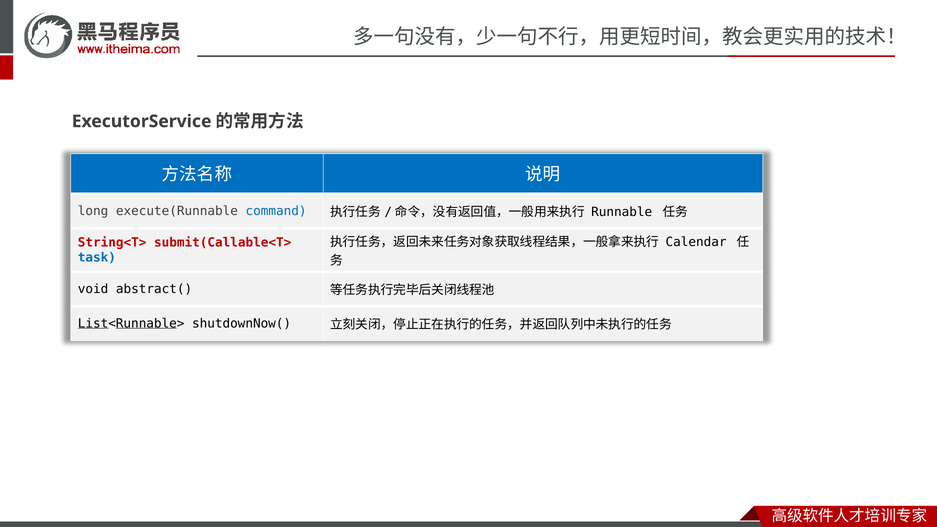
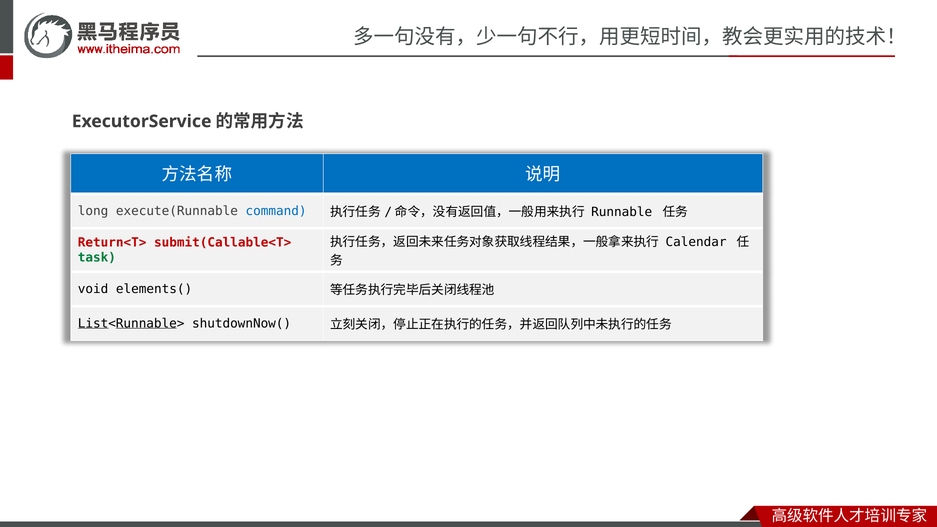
String<T>: String<T> -> Return<T> (112, 243)
task colour: blue -> green (97, 257)
abstract(: abstract( -> elements( (154, 289)
